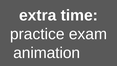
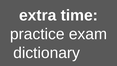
animation: animation -> dictionary (47, 53)
